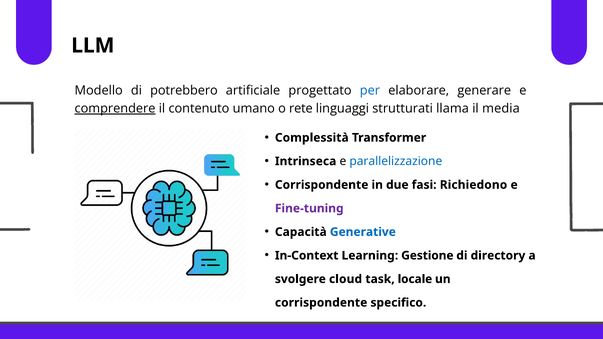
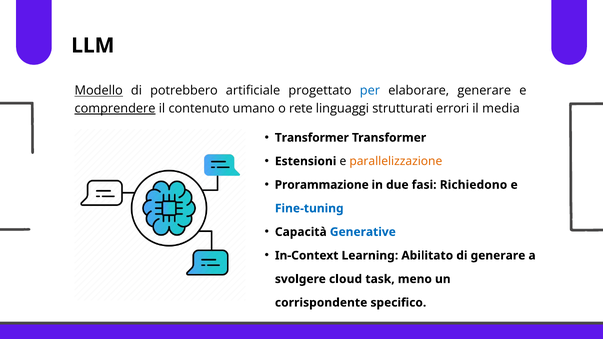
Modello underline: none -> present (99, 91)
llama: llama -> errori (453, 109)
Complessità: Complessità -> Transformer (312, 138)
Intrinseca: Intrinseca -> Estensioni (306, 161)
parallelizzazione colour: blue -> orange (396, 161)
Corrispondente: Corrispondente -> Prorammazione (322, 185)
Fine-tuning colour: purple -> blue (309, 208)
Gestione: Gestione -> Abilitato (427, 256)
di directory: directory -> generare (498, 256)
locale: locale -> meno (415, 279)
